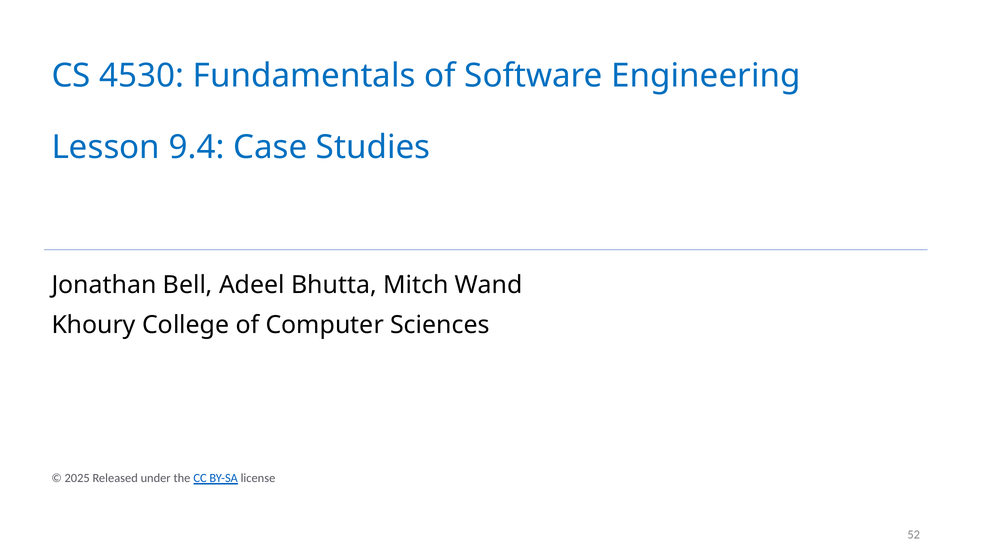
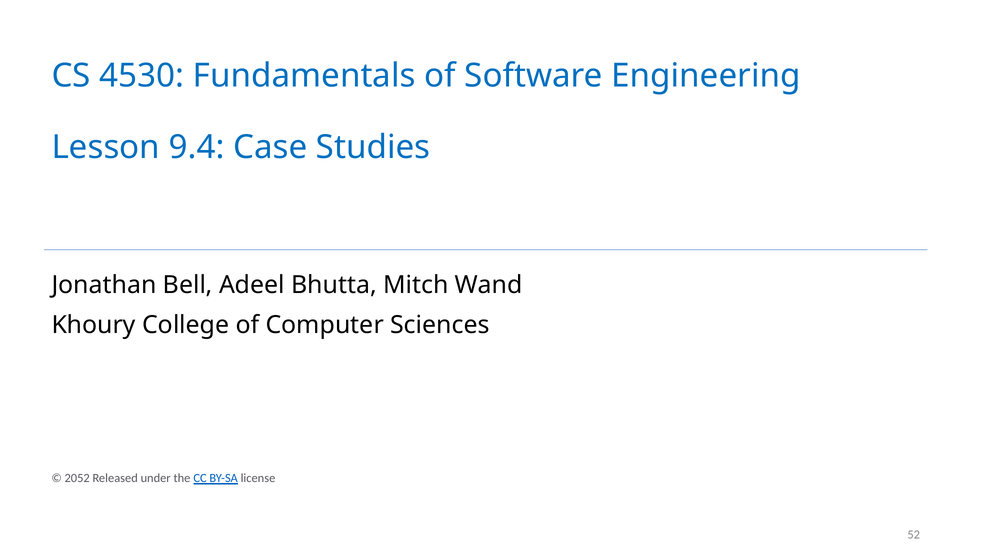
2025: 2025 -> 2052 (77, 478)
